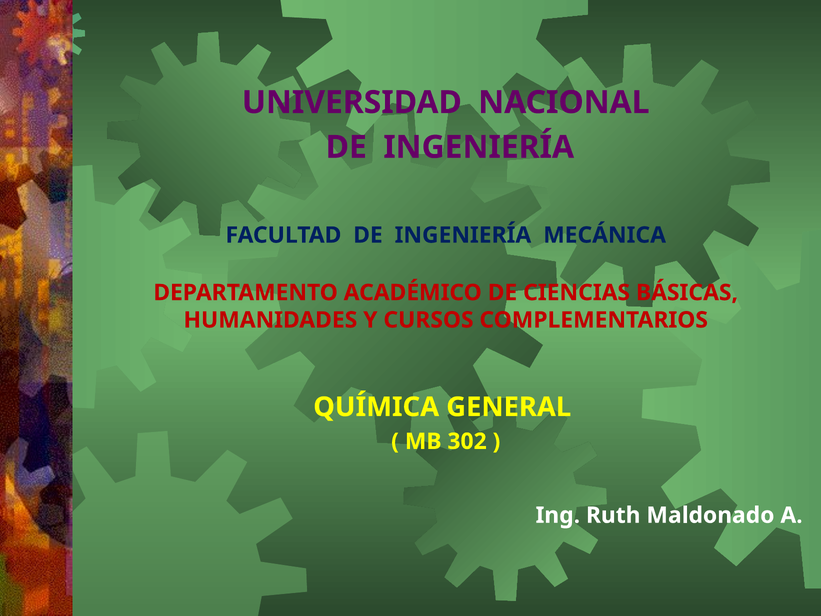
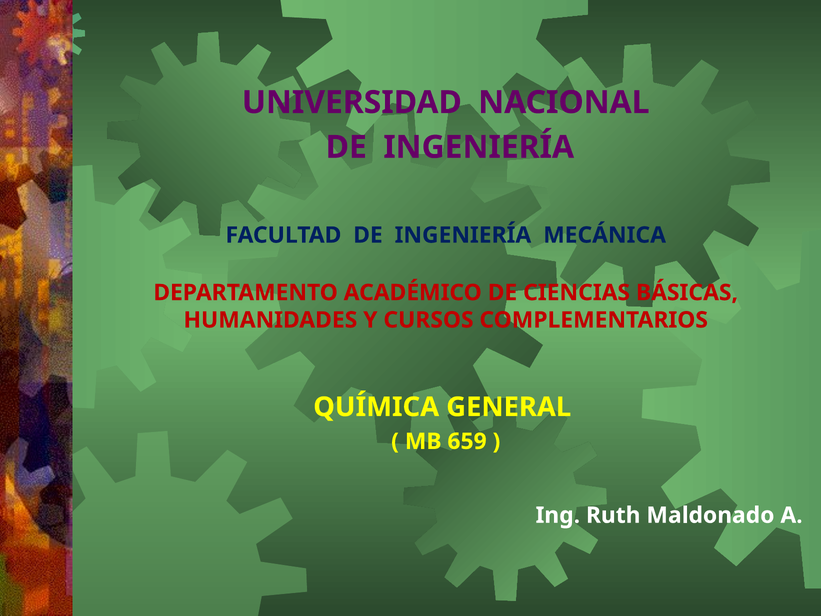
302: 302 -> 659 (467, 441)
